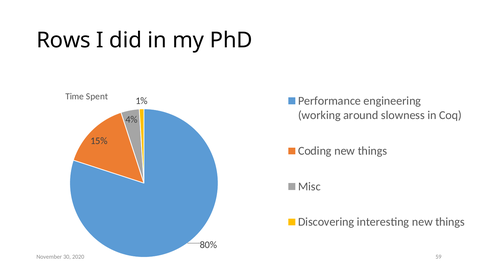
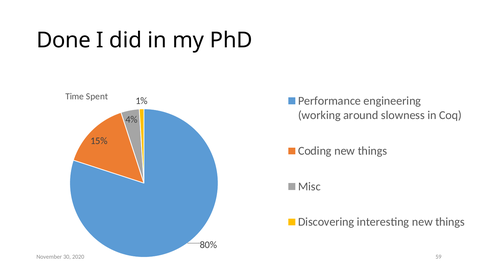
Rows: Rows -> Done (64, 40)
